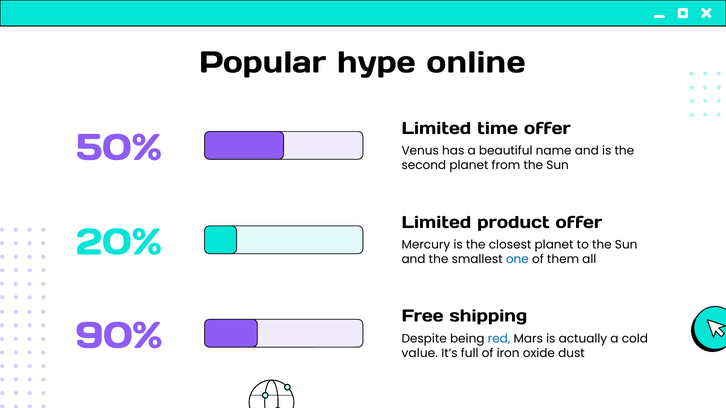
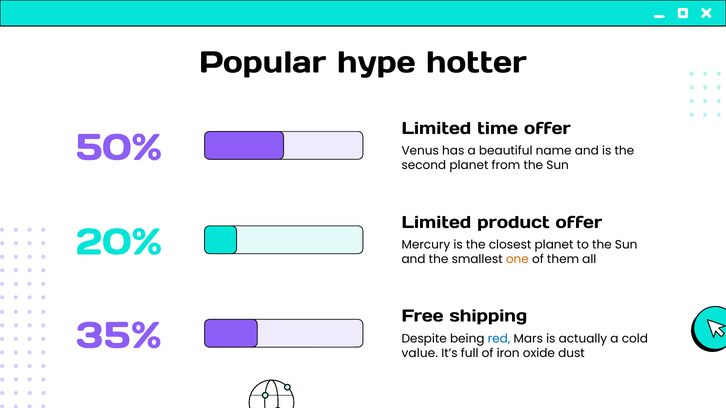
online: online -> hotter (477, 63)
one colour: blue -> orange (517, 260)
90%: 90% -> 35% (119, 336)
